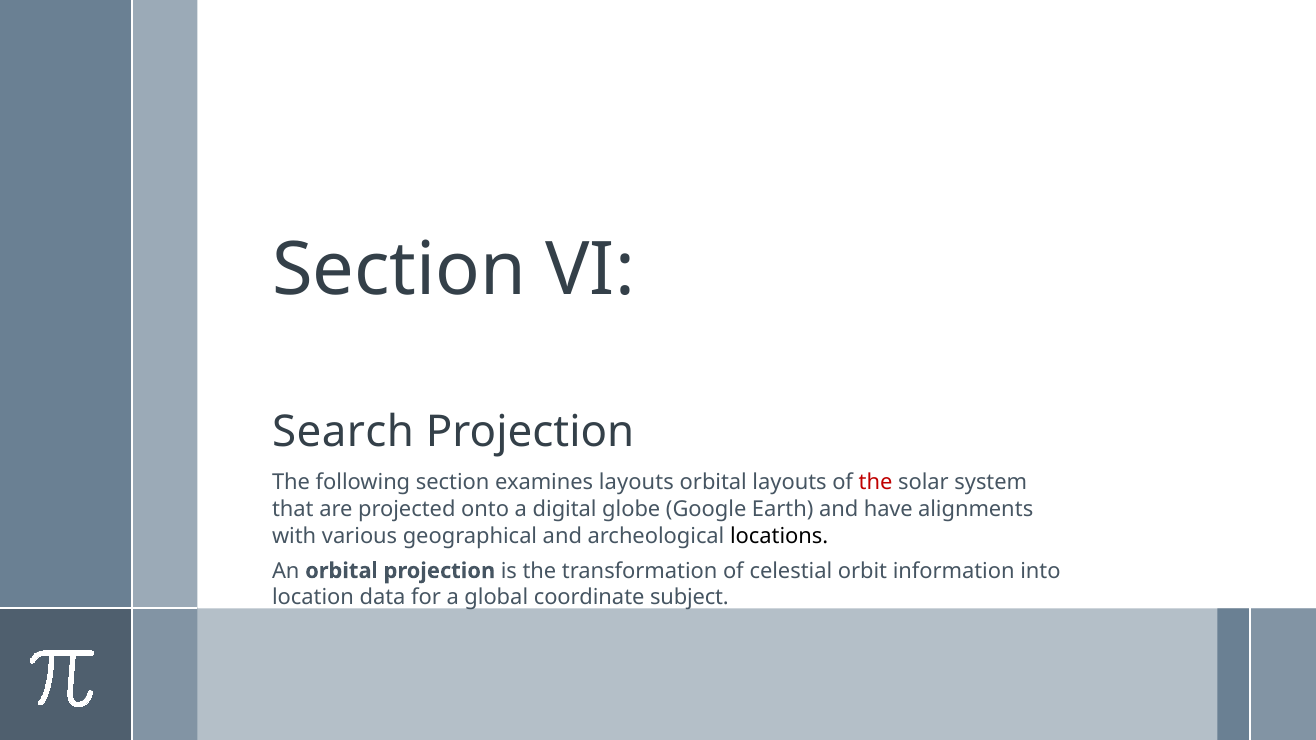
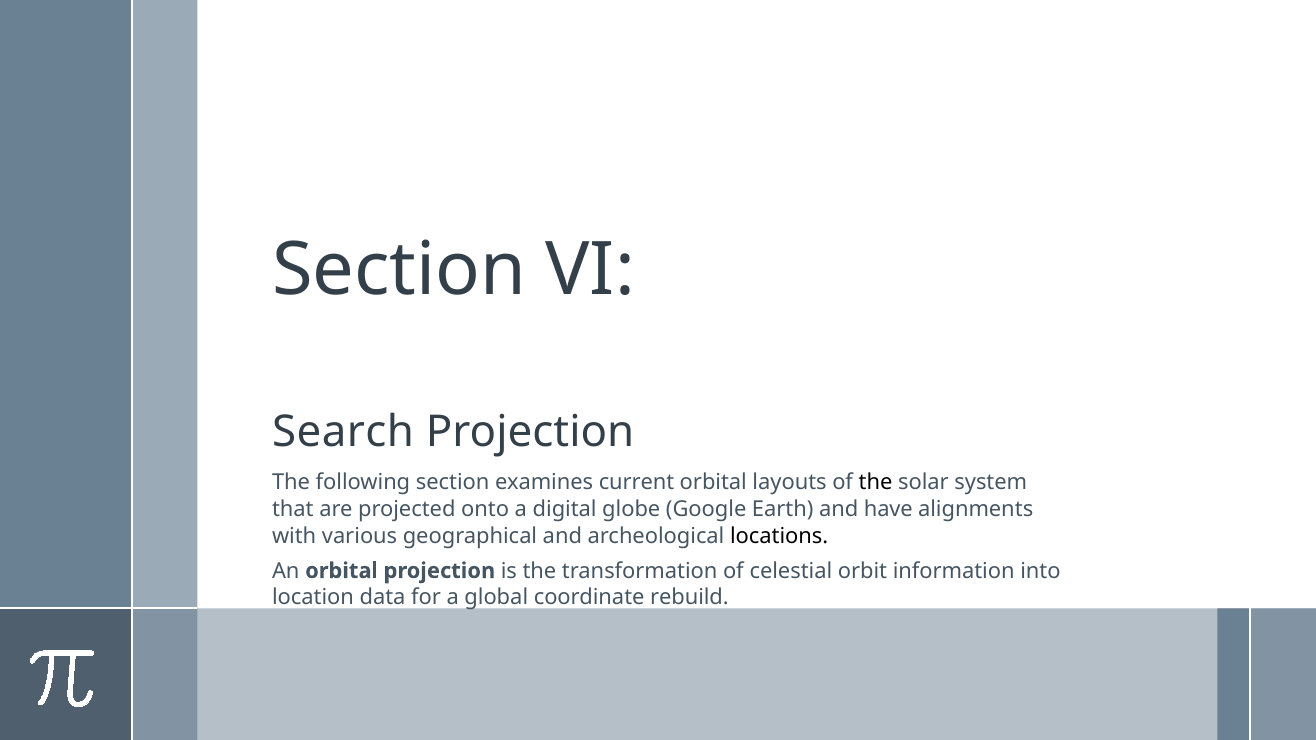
examines layouts: layouts -> current (637, 483)
the colour: red -> black (876, 483)
subject: subject -> rebuild (689, 598)
